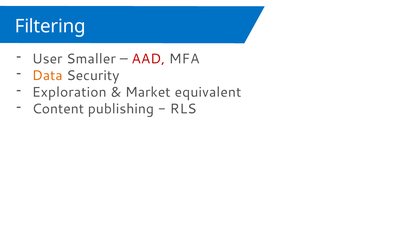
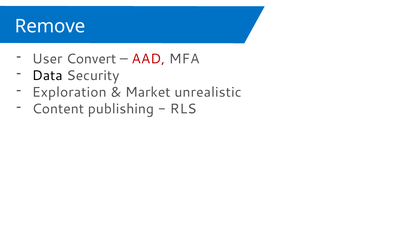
Filtering: Filtering -> Remove (50, 26)
Smaller: Smaller -> Convert (91, 59)
Data colour: orange -> black (47, 75)
equivalent: equivalent -> unrealistic (208, 92)
